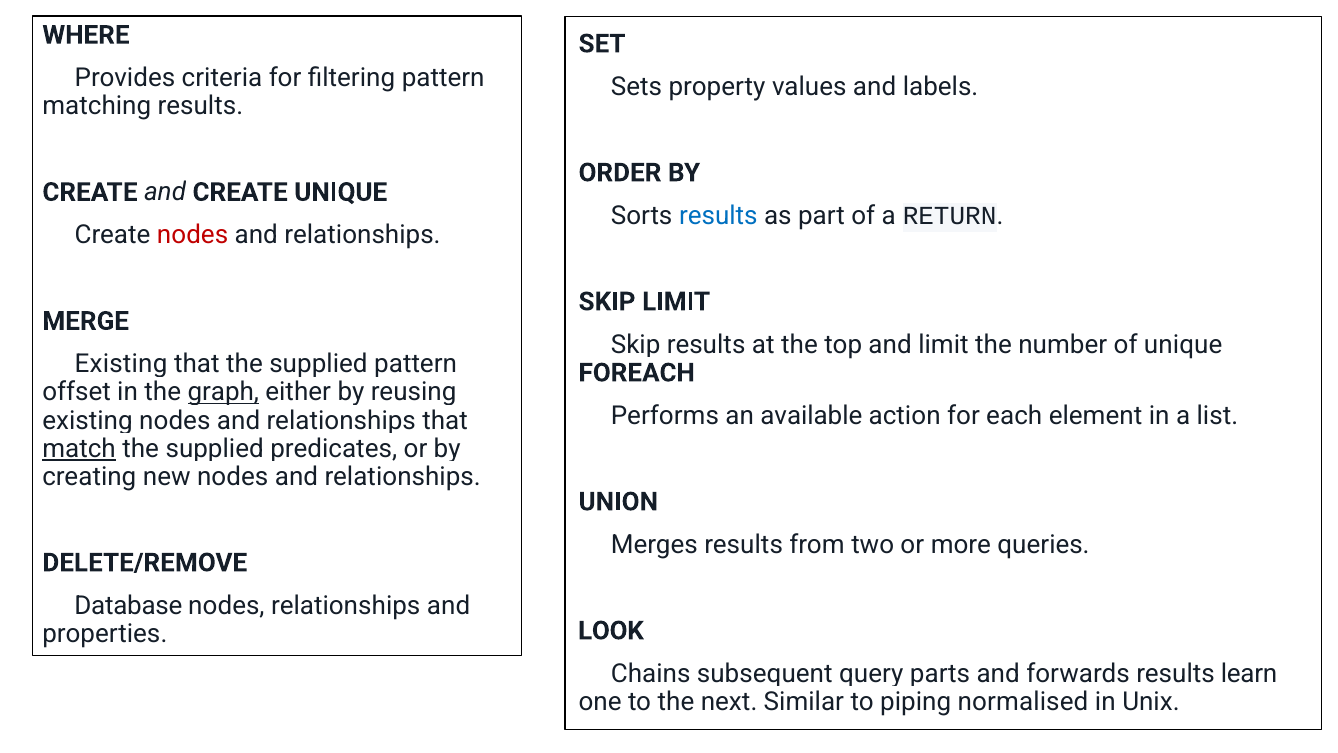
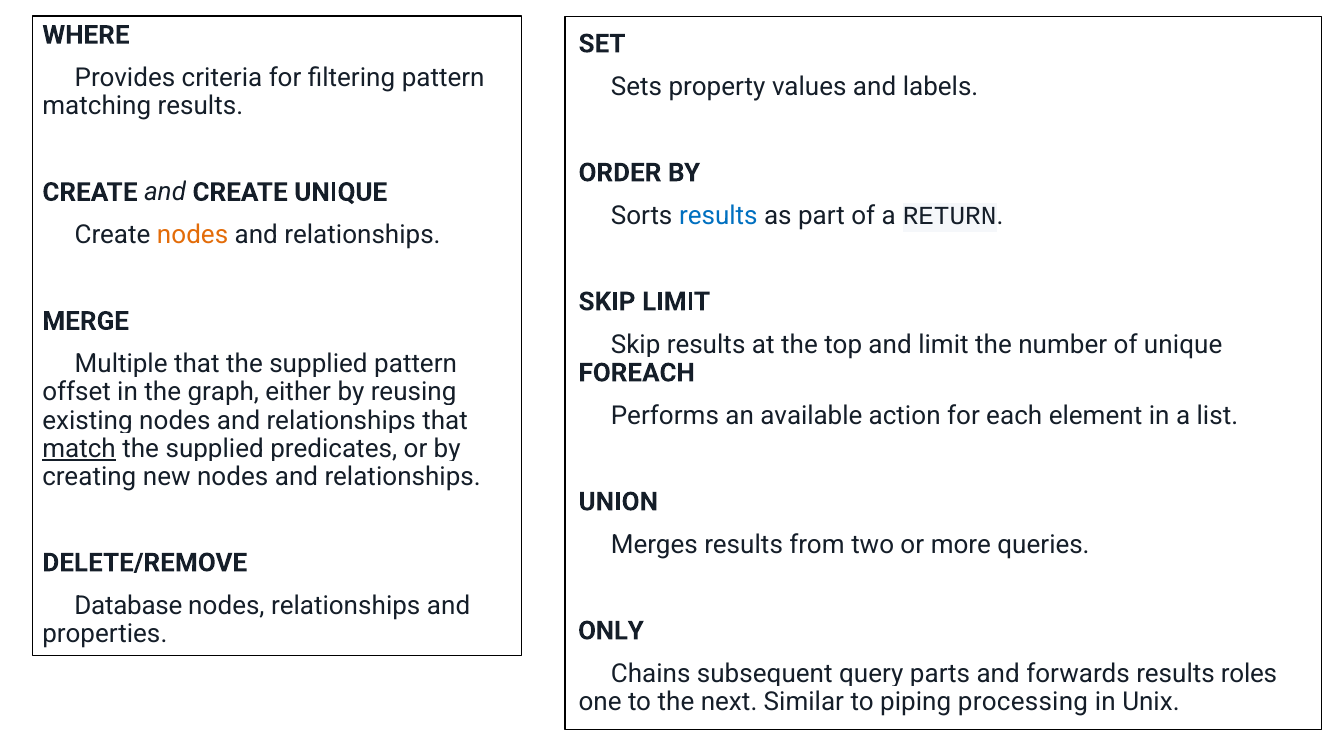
nodes colour: red -> orange (193, 235)
Existing: Existing -> Multiple (121, 364)
graph underline: present -> none (223, 392)
LOOK: LOOK -> ONLY (611, 630)
learn: learn -> roles (1249, 673)
normalised: normalised -> processing (1023, 702)
